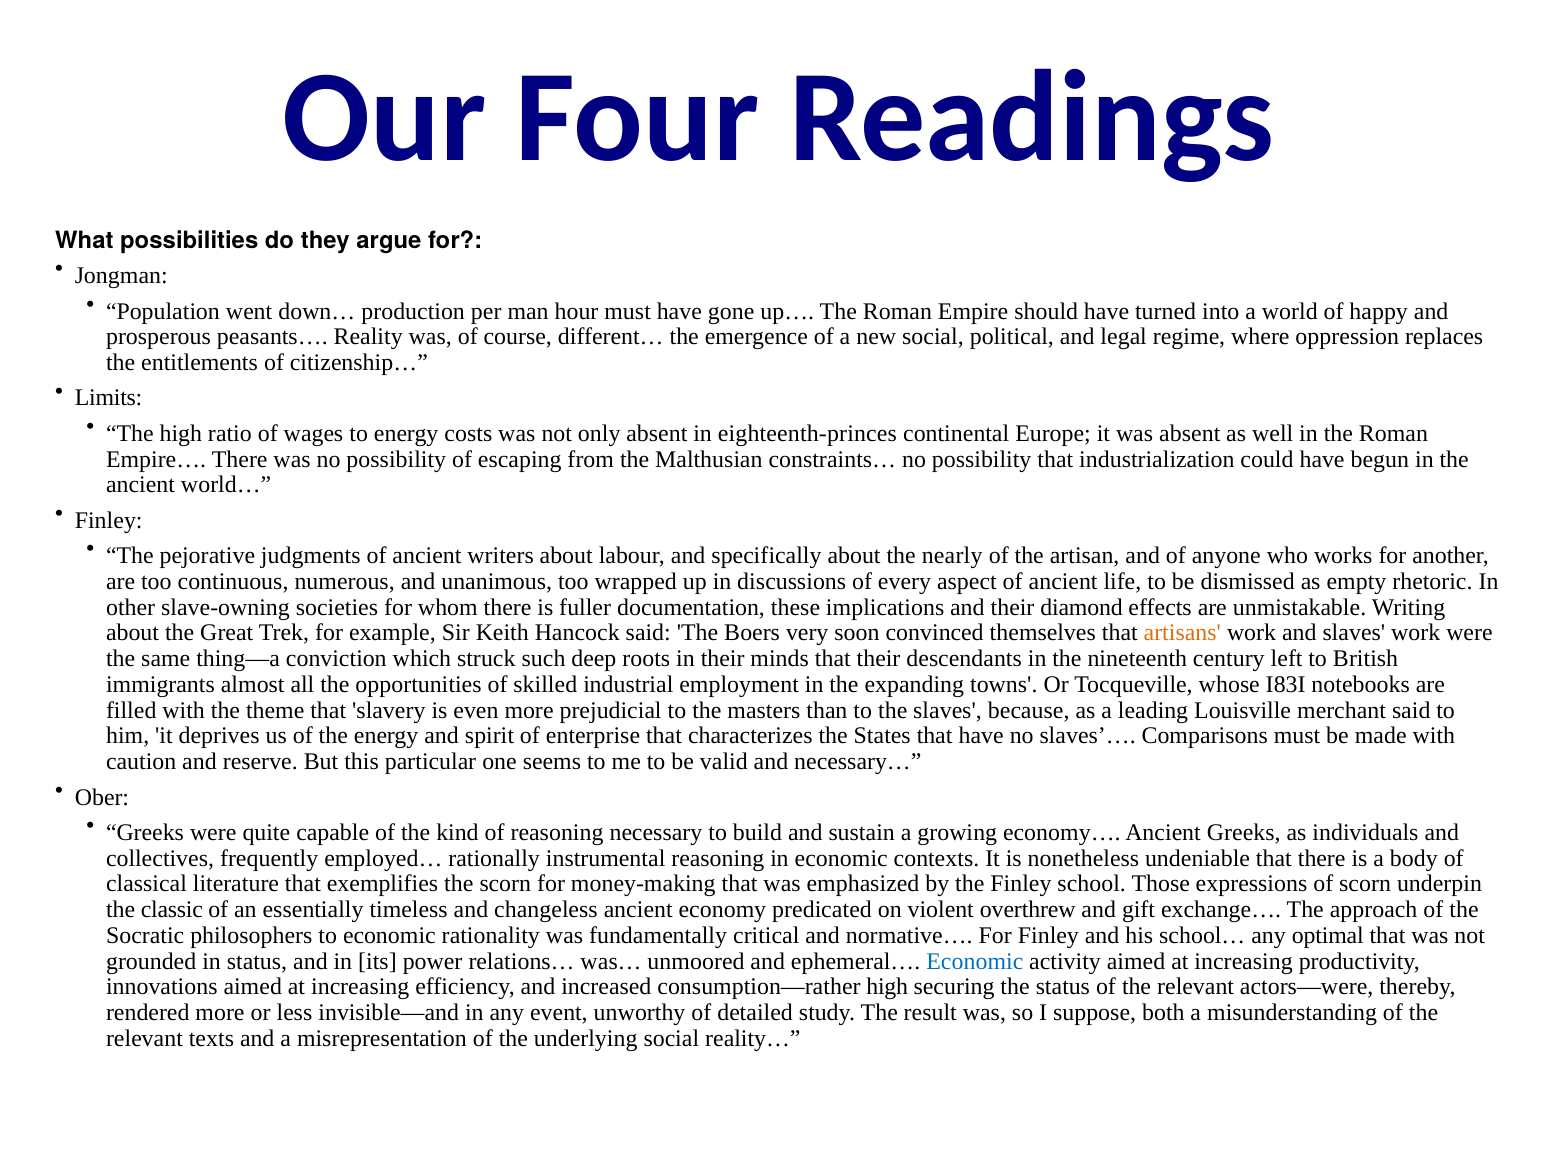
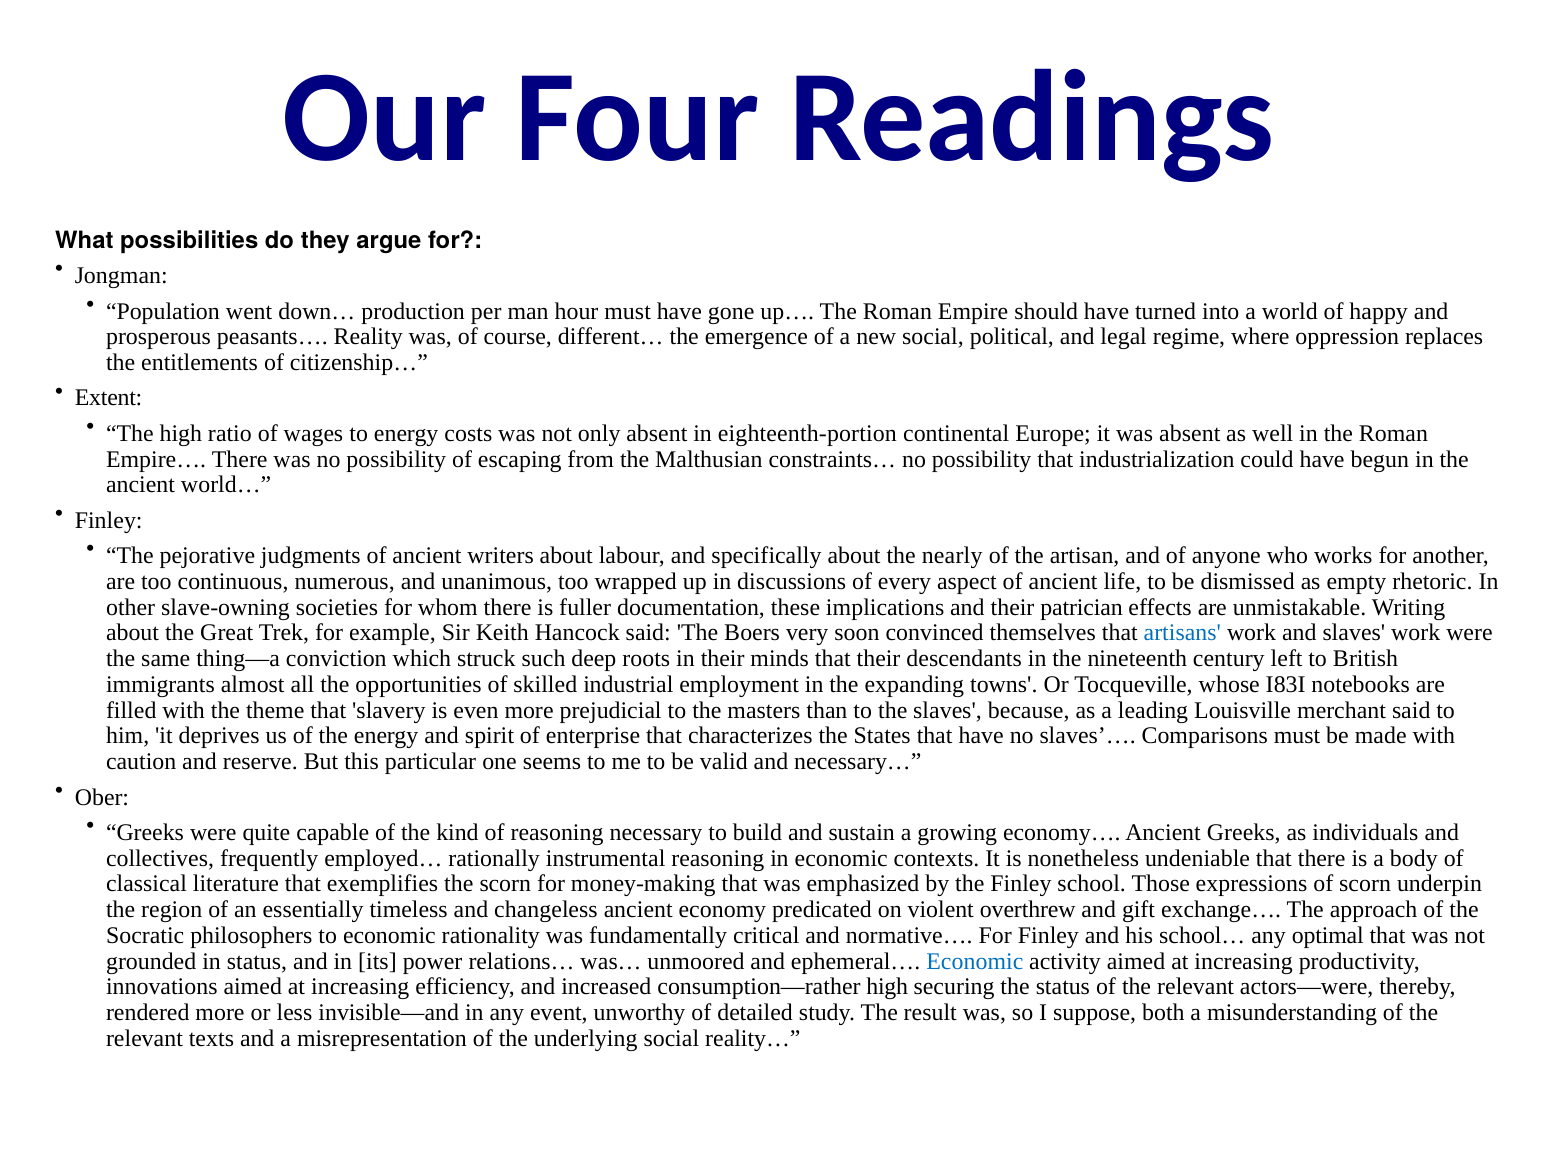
Limits: Limits -> Extent (109, 398)
eighteenth-princes: eighteenth-princes -> eighteenth-portion (807, 434)
diamond: diamond -> patrician (1082, 608)
artisans colour: orange -> blue (1182, 633)
classic: classic -> region (172, 910)
